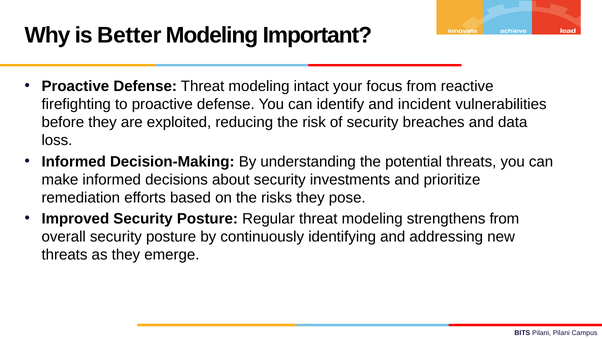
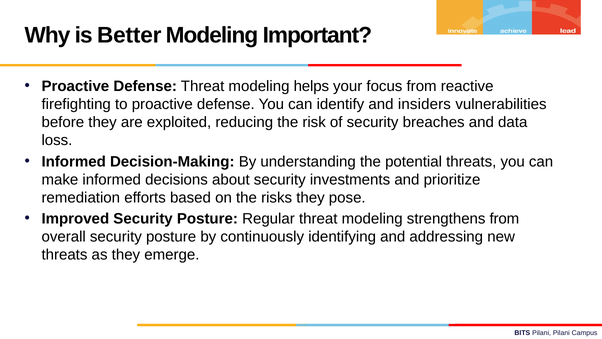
intact: intact -> helps (311, 86)
incident: incident -> insiders (424, 104)
